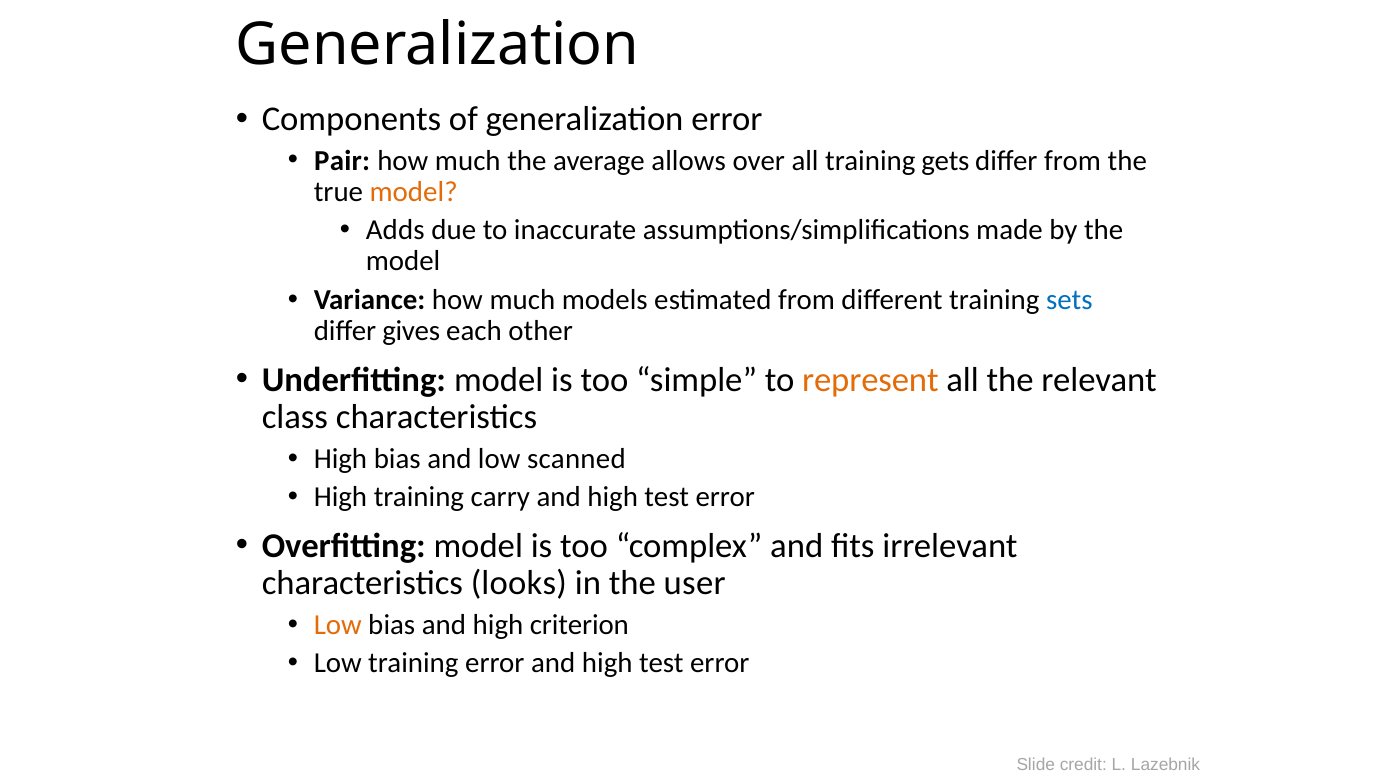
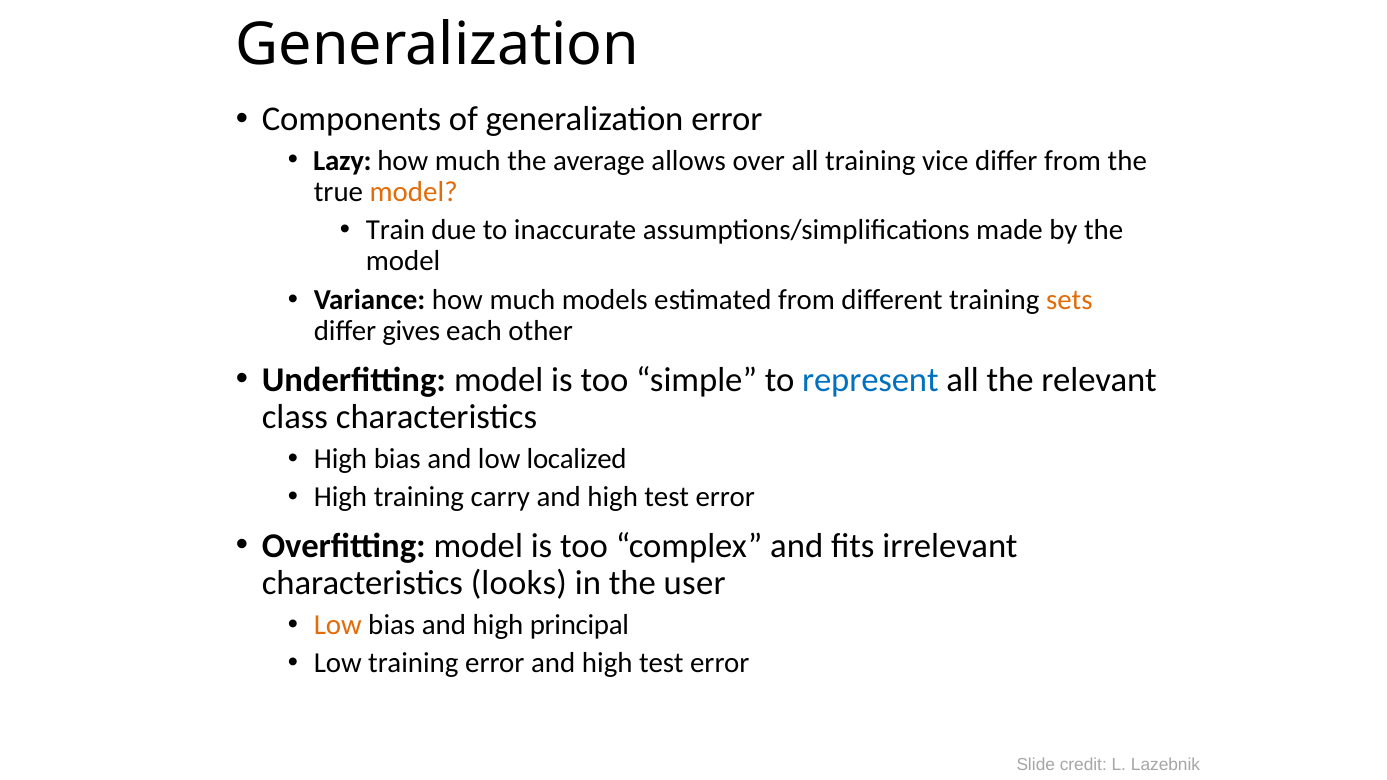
Pair: Pair -> Lazy (342, 161)
gets: gets -> vice (945, 161)
Adds: Adds -> Train (395, 230)
sets colour: blue -> orange (1069, 300)
represent colour: orange -> blue (870, 380)
scanned: scanned -> localized (577, 459)
criterion: criterion -> principal (579, 625)
